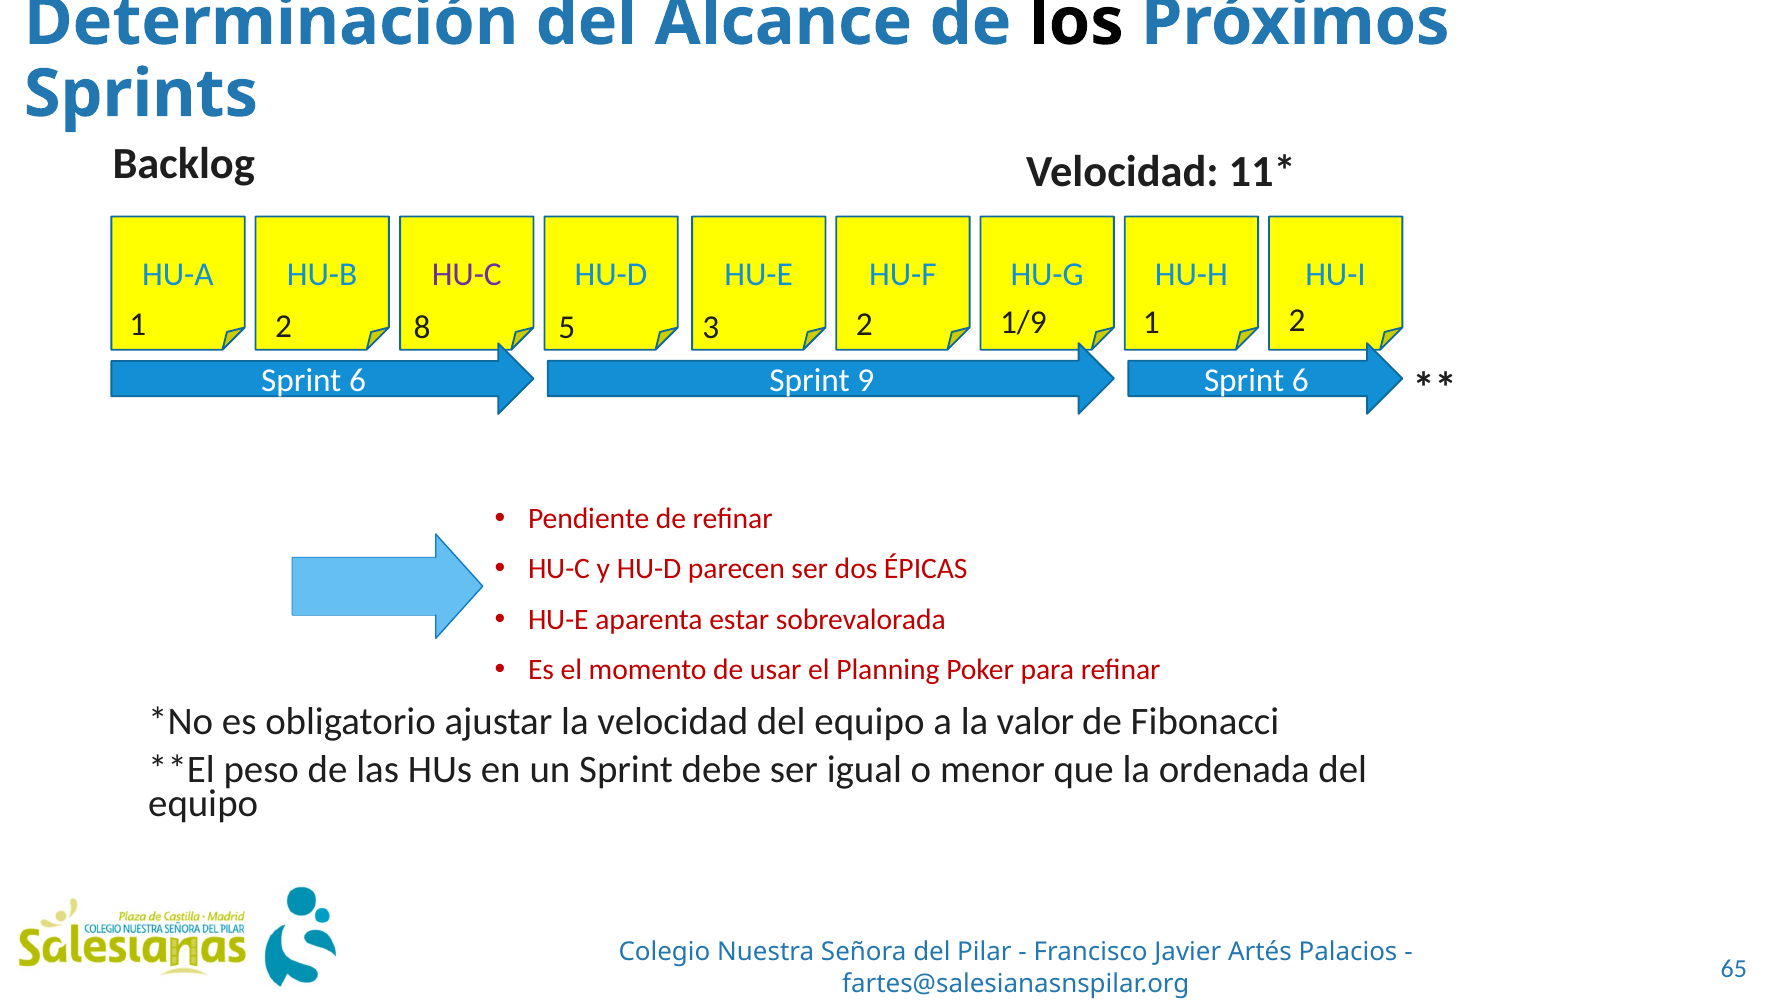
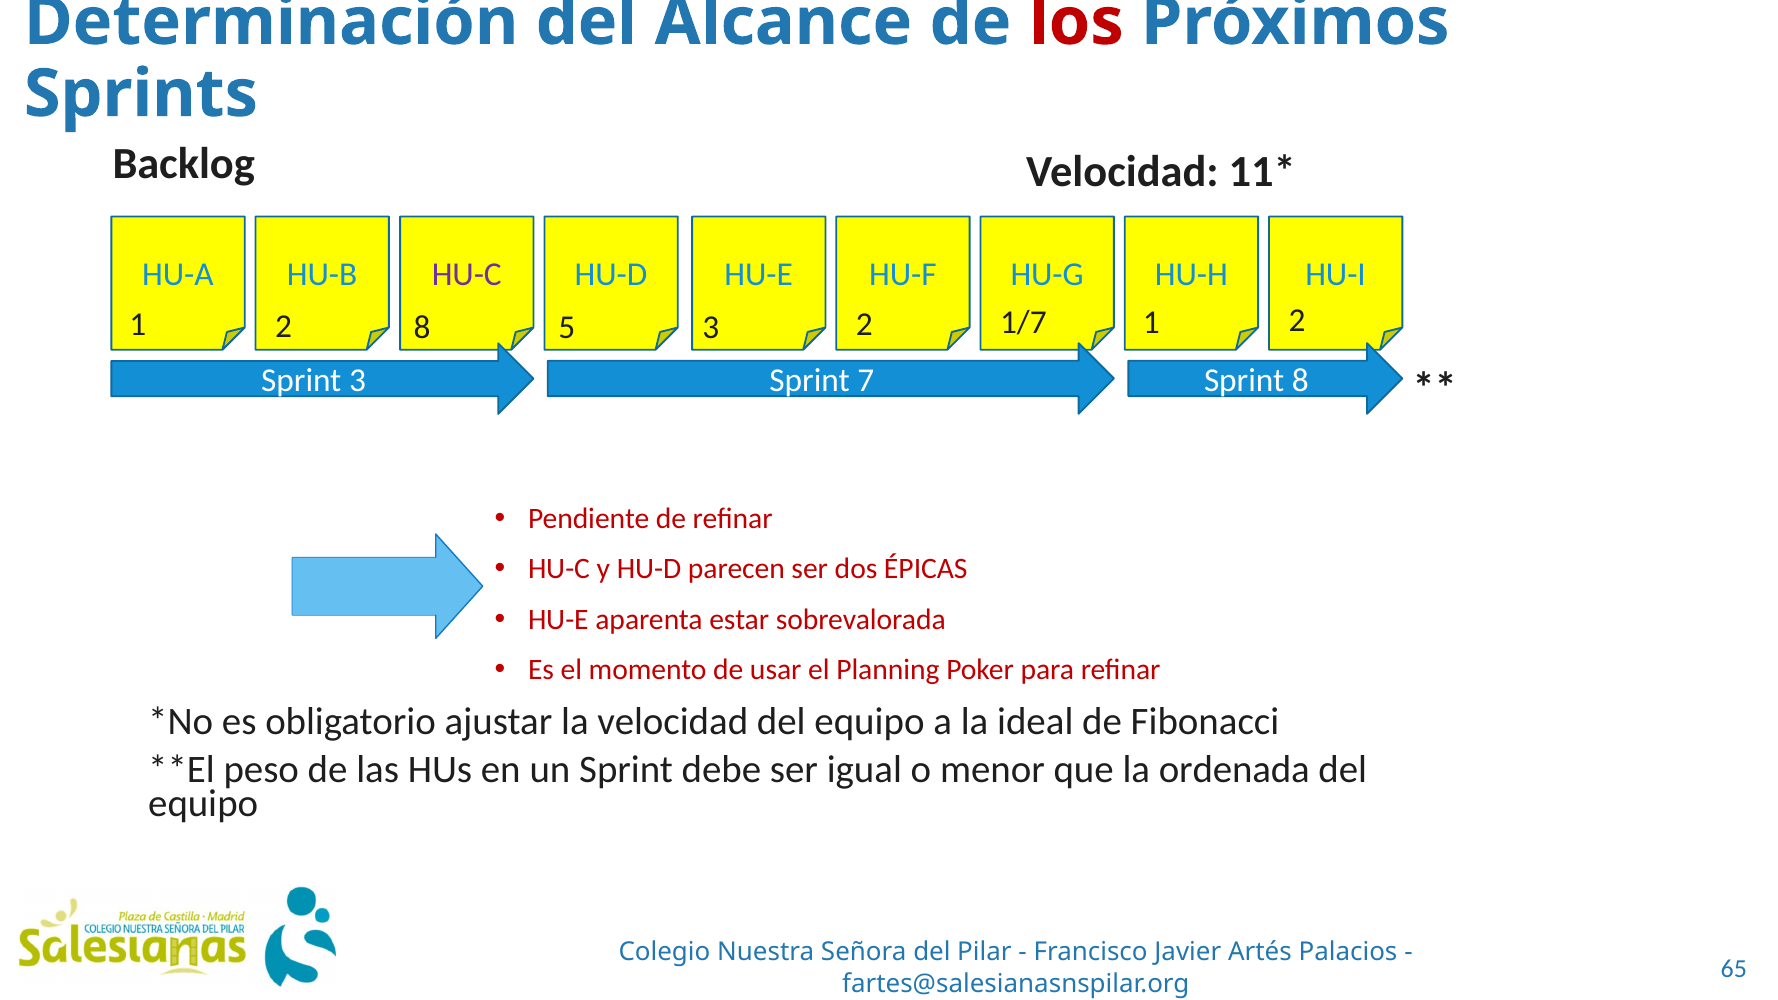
los colour: black -> red (1076, 22)
1/9: 1/9 -> 1/7 (1023, 322)
6: 6 -> 3 (357, 381)
9: 9 -> 7 (866, 381)
6: 6 -> 8 (1300, 381)
valor: valor -> ideal (1035, 722)
